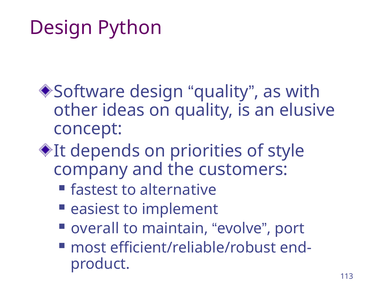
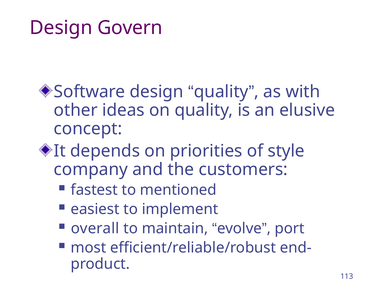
Python: Python -> Govern (130, 28)
alternative: alternative -> mentioned (178, 190)
